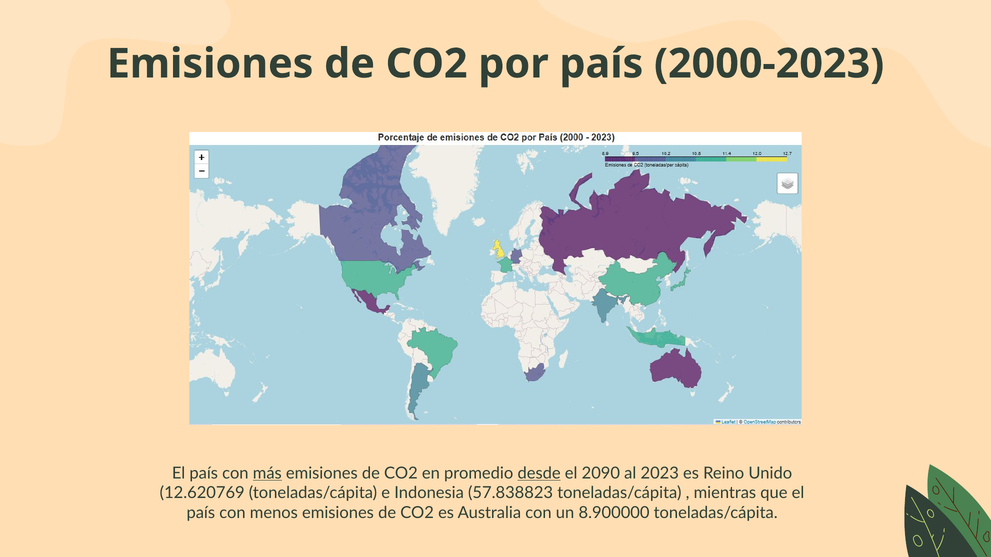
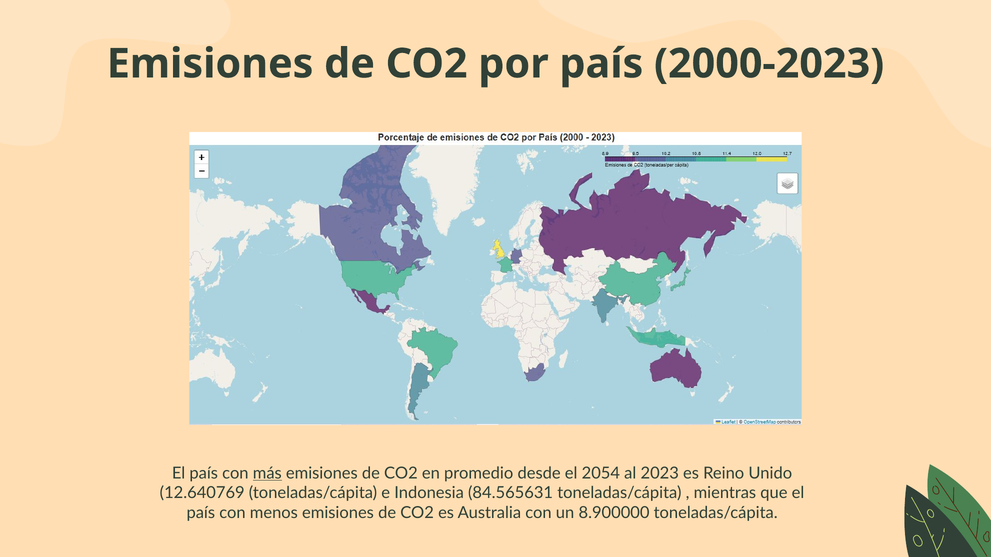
desde underline: present -> none (539, 474)
2090: 2090 -> 2054 (601, 474)
12.620769: 12.620769 -> 12.640769 (202, 493)
57.838823: 57.838823 -> 84.565631 (511, 493)
